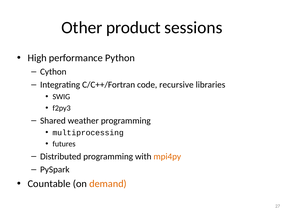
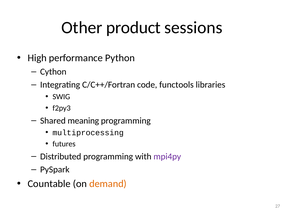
recursive: recursive -> functools (176, 85)
weather: weather -> meaning (83, 121)
mpi4py colour: orange -> purple (167, 156)
